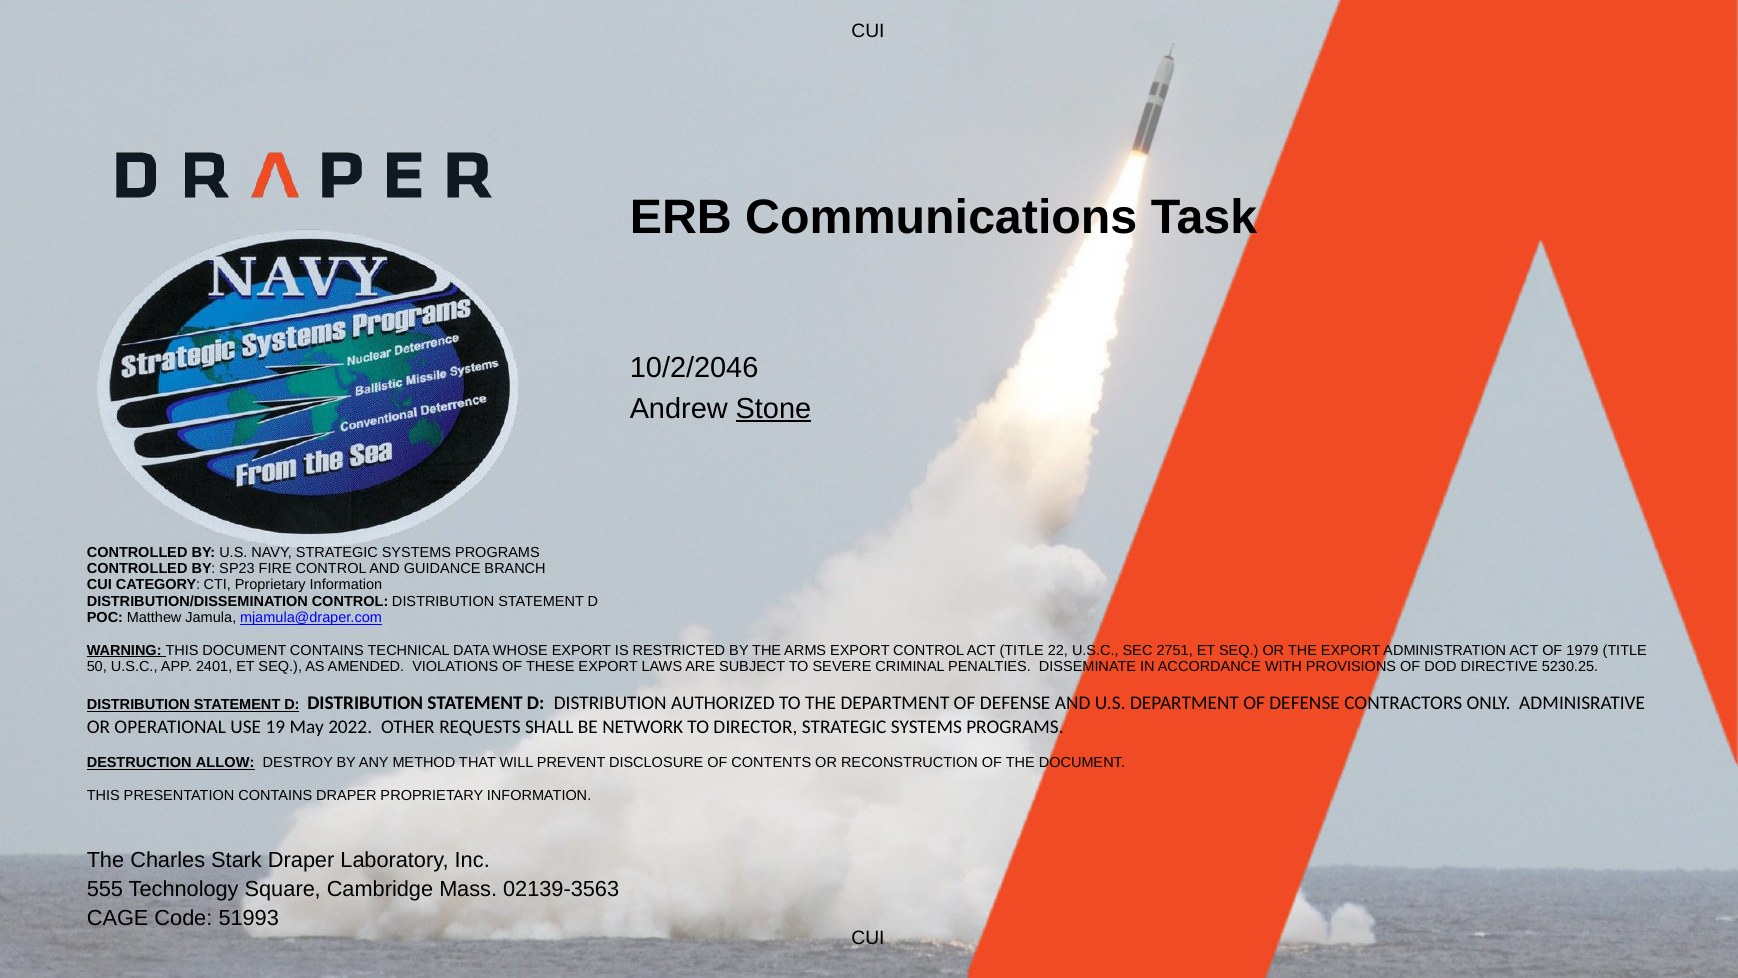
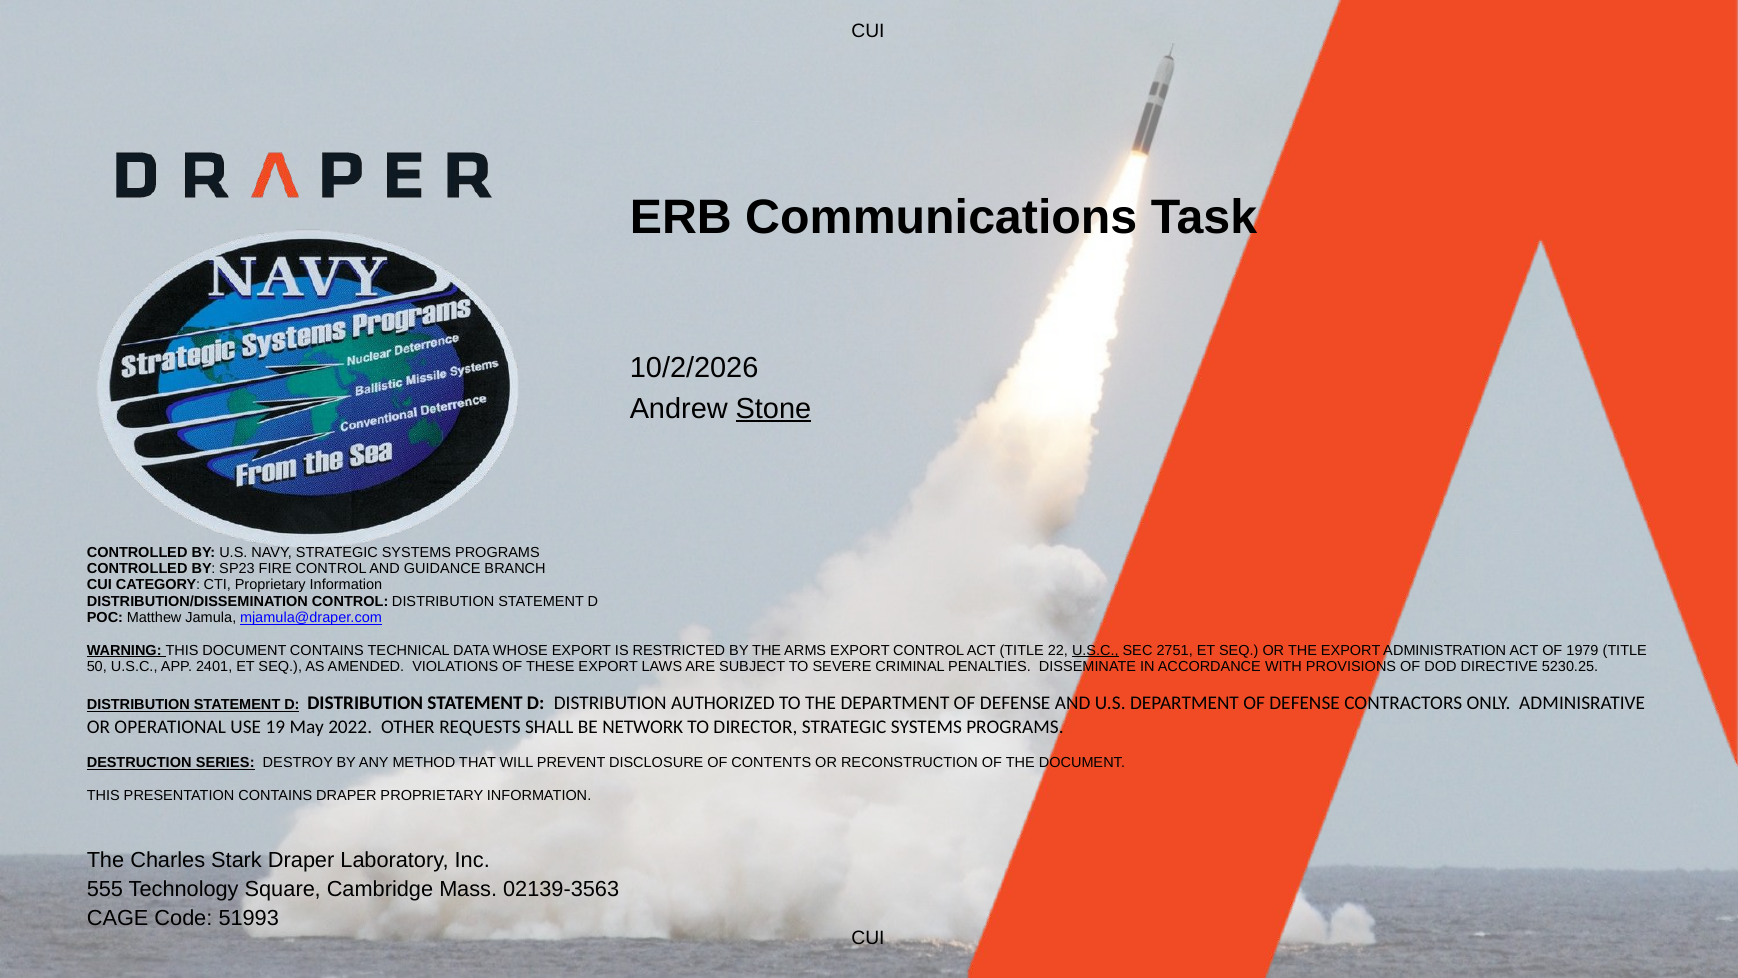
10/2/2046: 10/2/2046 -> 10/2/2026 (694, 368)
U.S.C underline: none -> present (1095, 650)
ALLOW: ALLOW -> SERIES (225, 763)
